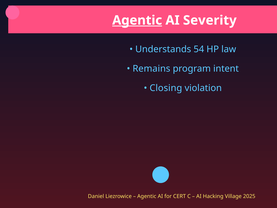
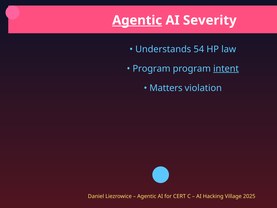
Remains: Remains -> Program (152, 68)
intent underline: none -> present (226, 68)
Closing: Closing -> Matters (166, 88)
